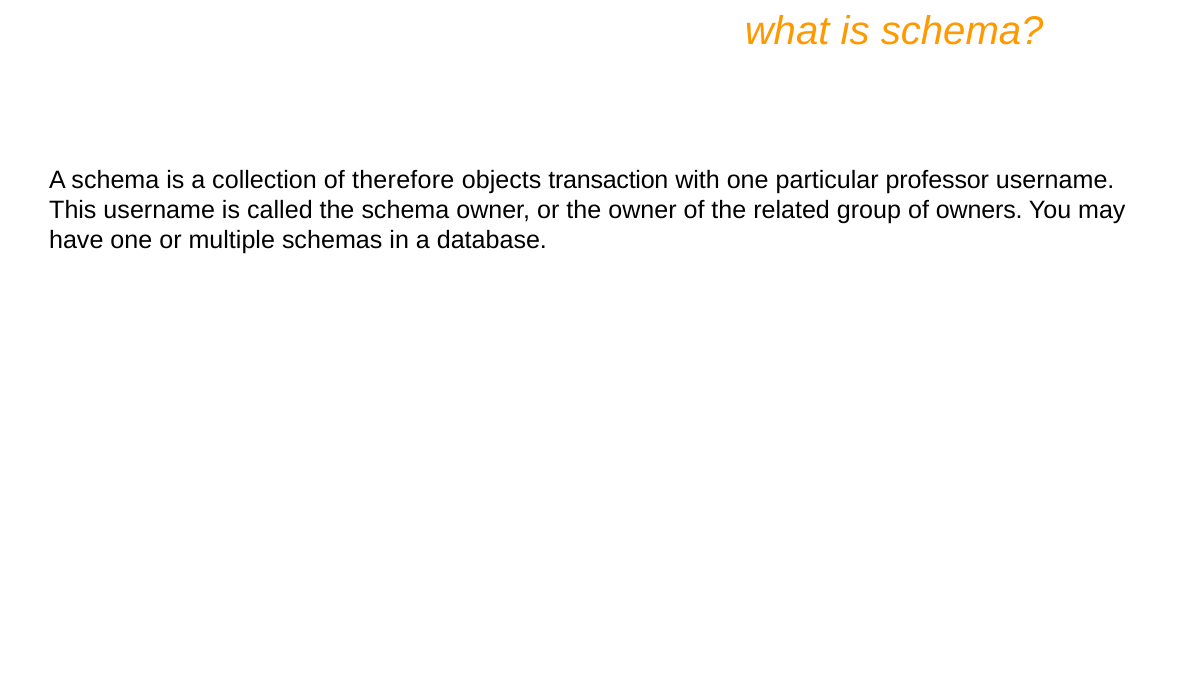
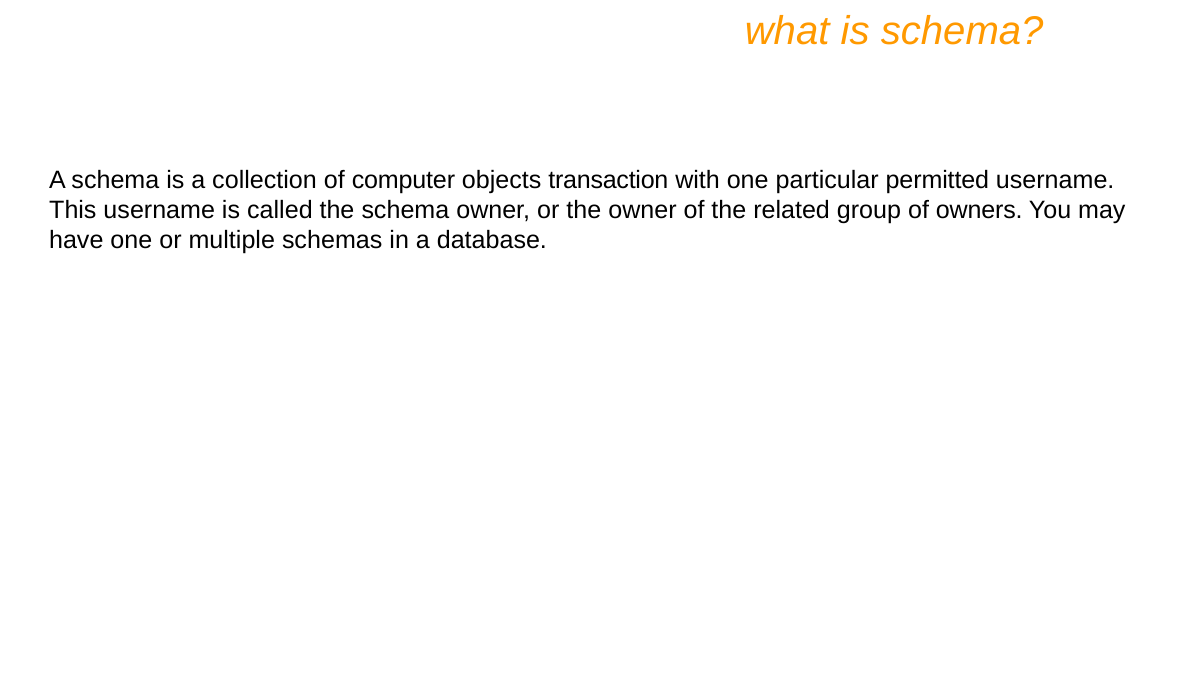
therefore: therefore -> computer (403, 180)
professor: professor -> permitted (937, 180)
